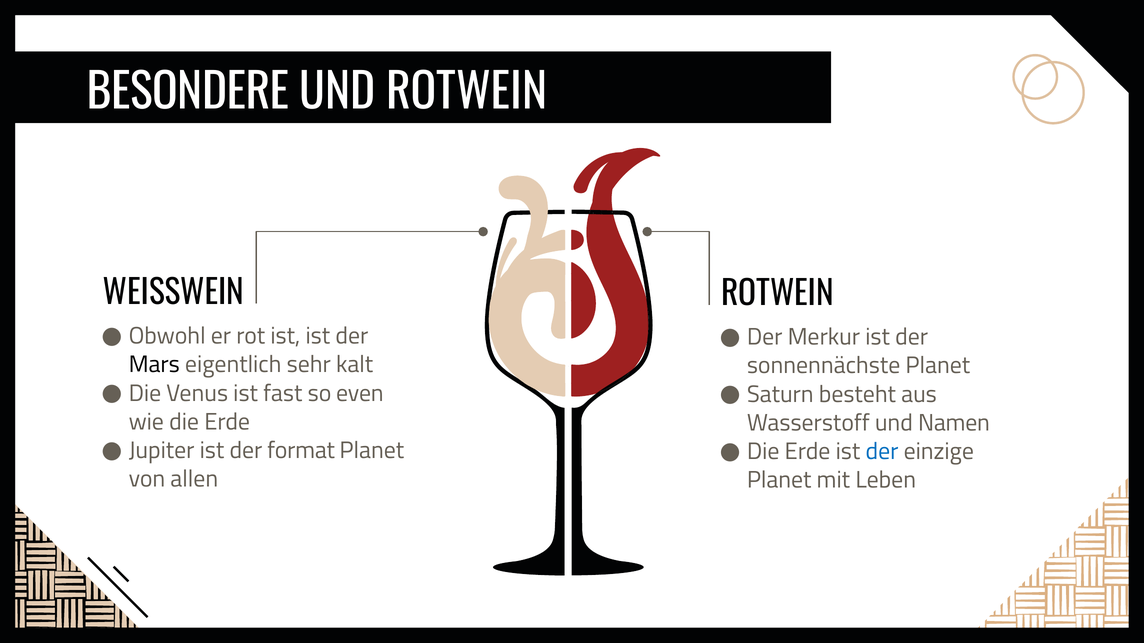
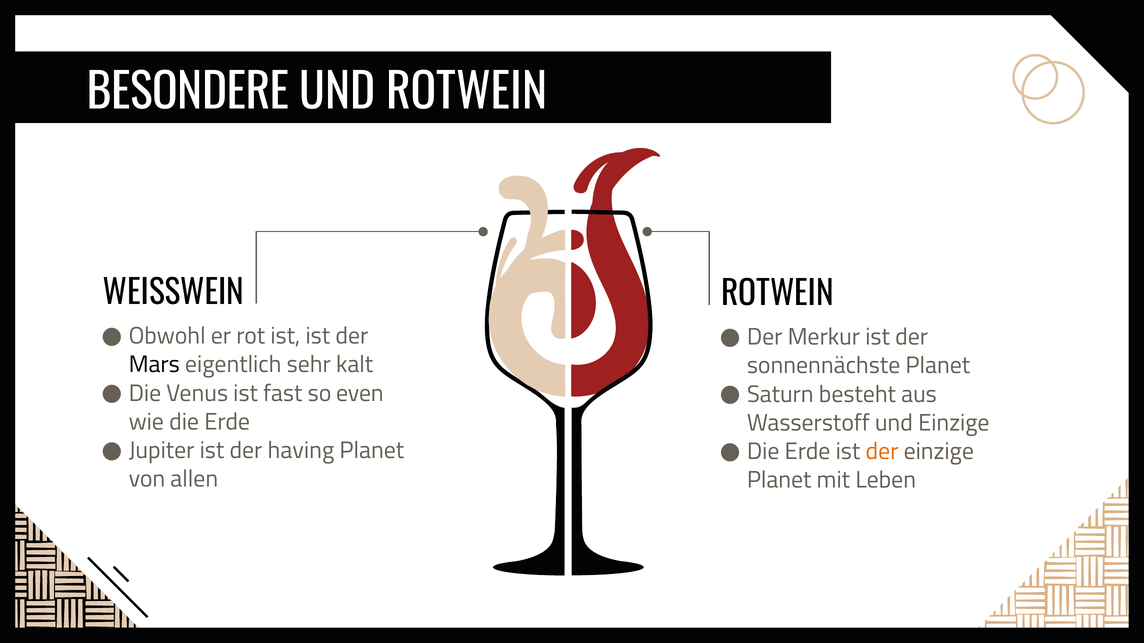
und Namen: Namen -> Einzige (954, 423)
format: format -> having (301, 451)
der colour: blue -> orange (882, 452)
